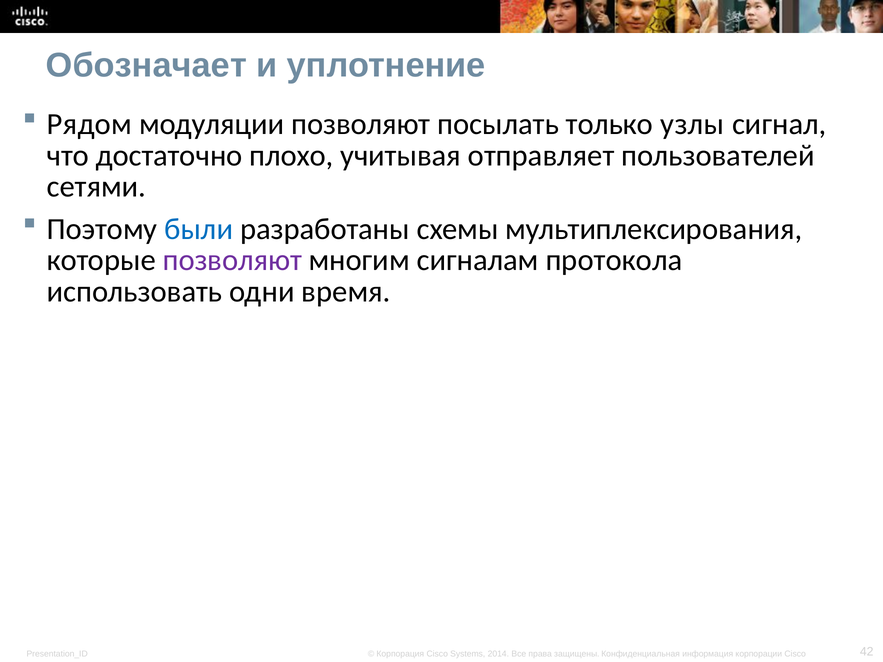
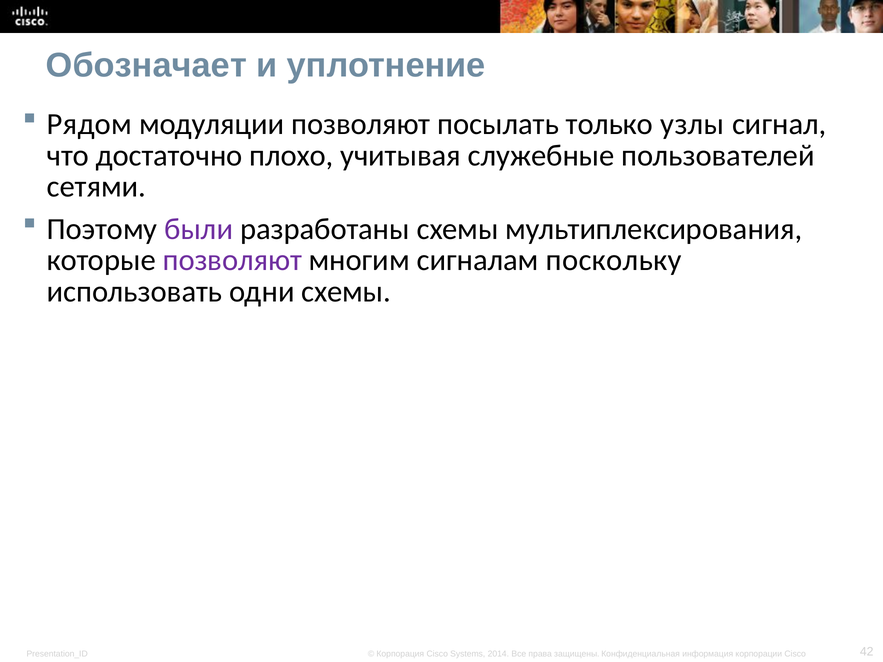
отправляет: отправляет -> служебные (541, 156)
были colour: blue -> purple (199, 229)
протокола: протокола -> поскольку (614, 260)
одни время: время -> схемы (346, 292)
